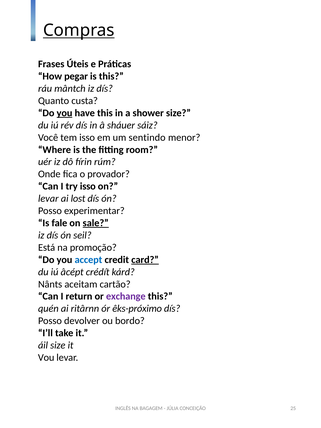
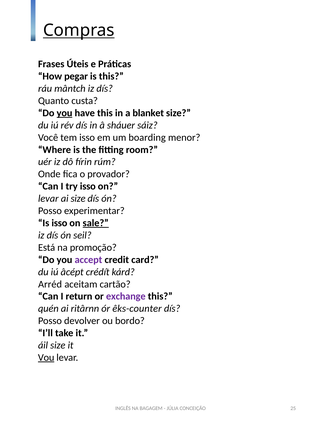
shower: shower -> blanket (148, 113)
sentindo: sentindo -> boarding (147, 137)
ai lost: lost -> size (78, 199)
Is fale: fale -> isso (59, 223)
accept colour: blue -> purple (88, 260)
card underline: present -> none (145, 260)
Nânts: Nânts -> Arréd (50, 284)
êks-próximo: êks-próximo -> êks-counter (137, 309)
Vou underline: none -> present (46, 358)
